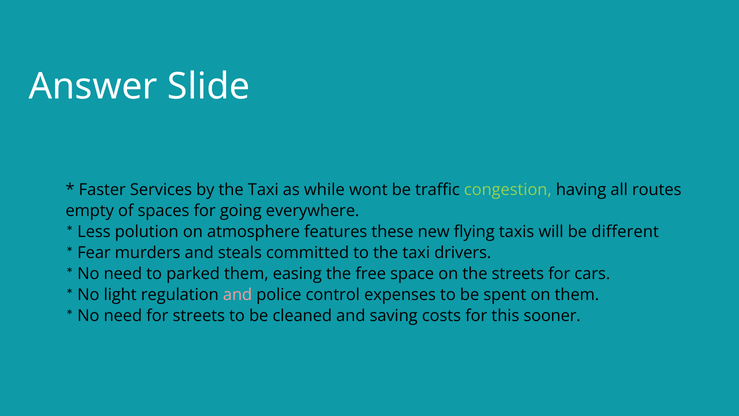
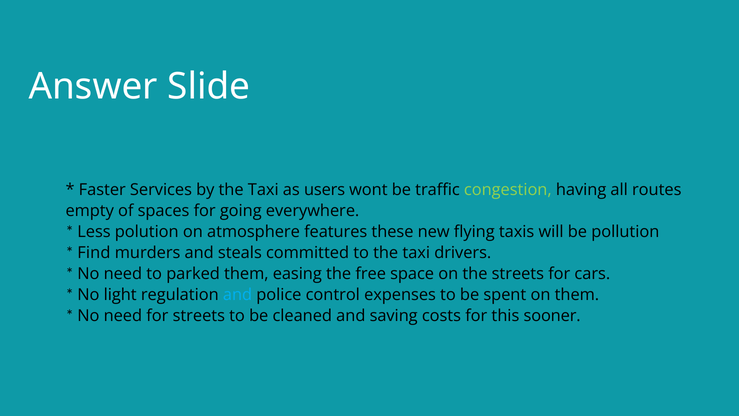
while: while -> users (325, 189)
different: different -> pollution (625, 232)
Fear: Fear -> Find (94, 253)
and colour: pink -> light blue (237, 295)
